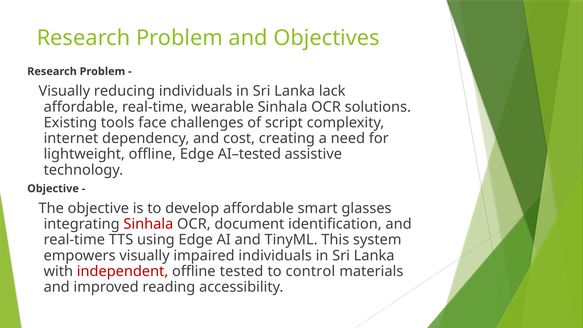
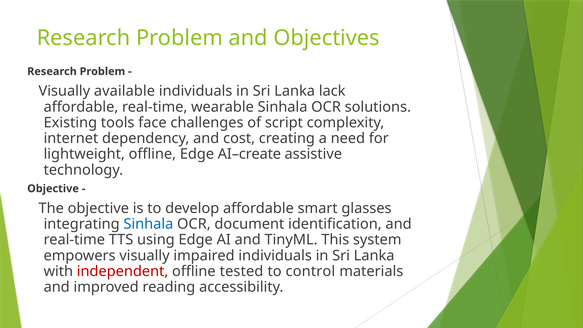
reducing: reducing -> available (124, 91)
AI–tested: AI–tested -> AI–create (249, 154)
Sinhala colour: red -> blue (148, 224)
